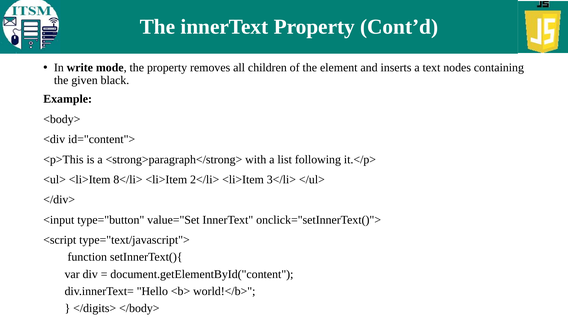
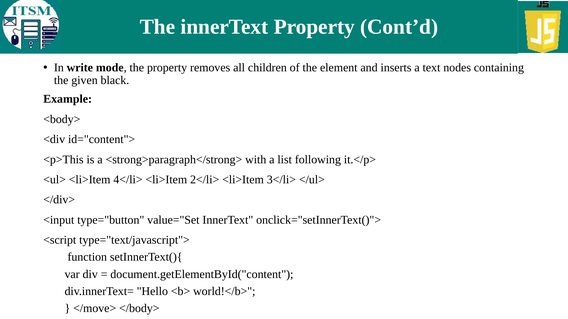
8</li>: 8</li> -> 4</li> (128, 180)
</digits>: </digits> -> </move> (95, 309)
